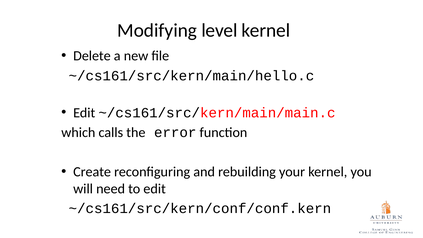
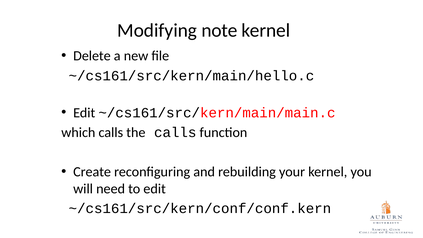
level: level -> note (219, 30)
the error: error -> calls (175, 132)
